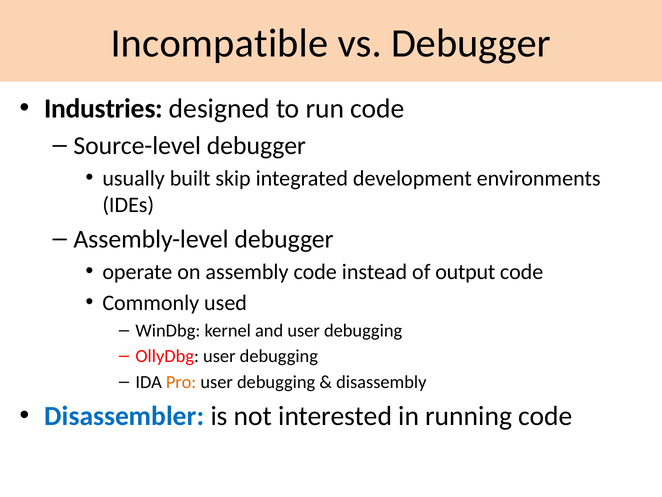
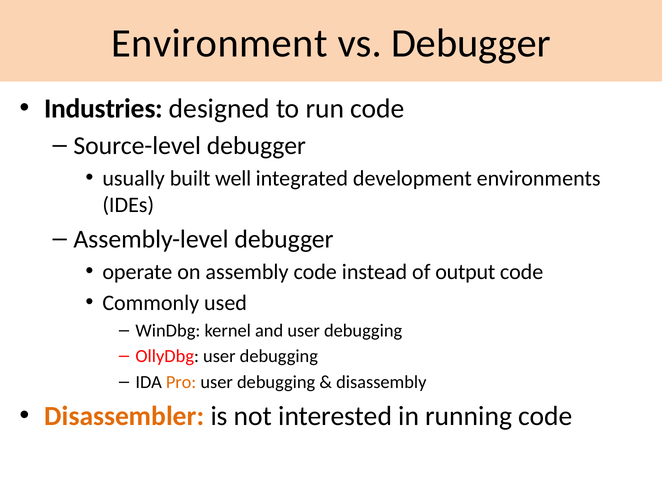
Incompatible: Incompatible -> Environment (219, 44)
skip: skip -> well (233, 178)
Disassembler colour: blue -> orange (124, 415)
